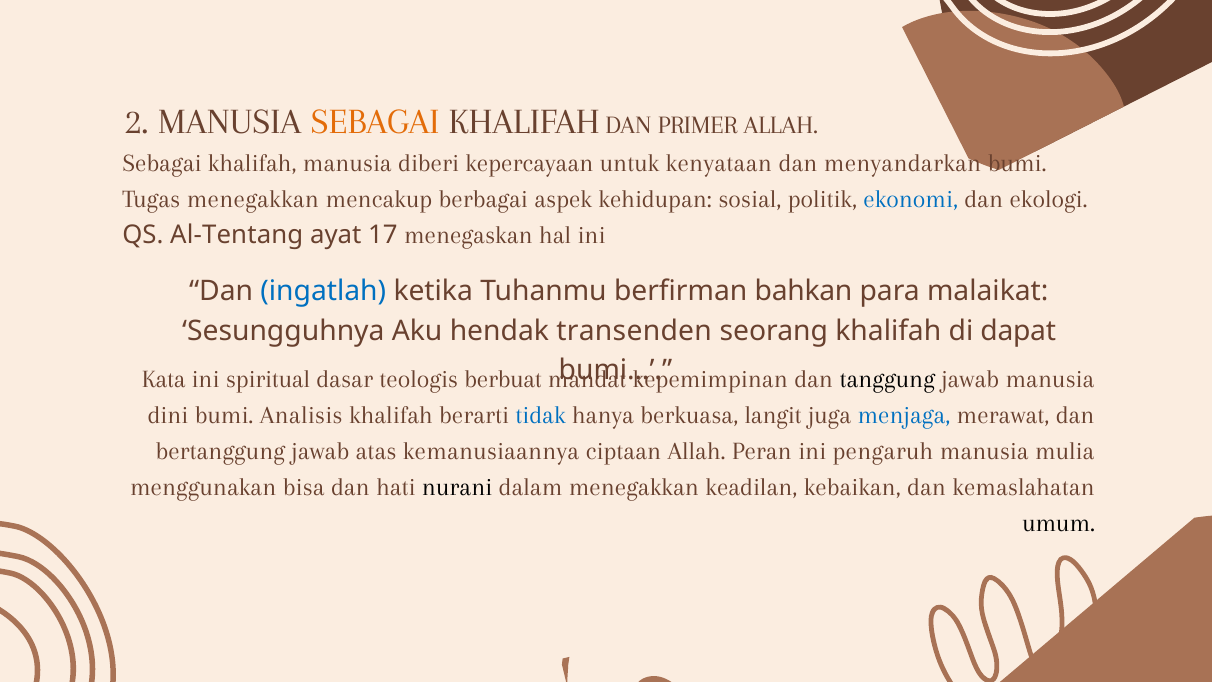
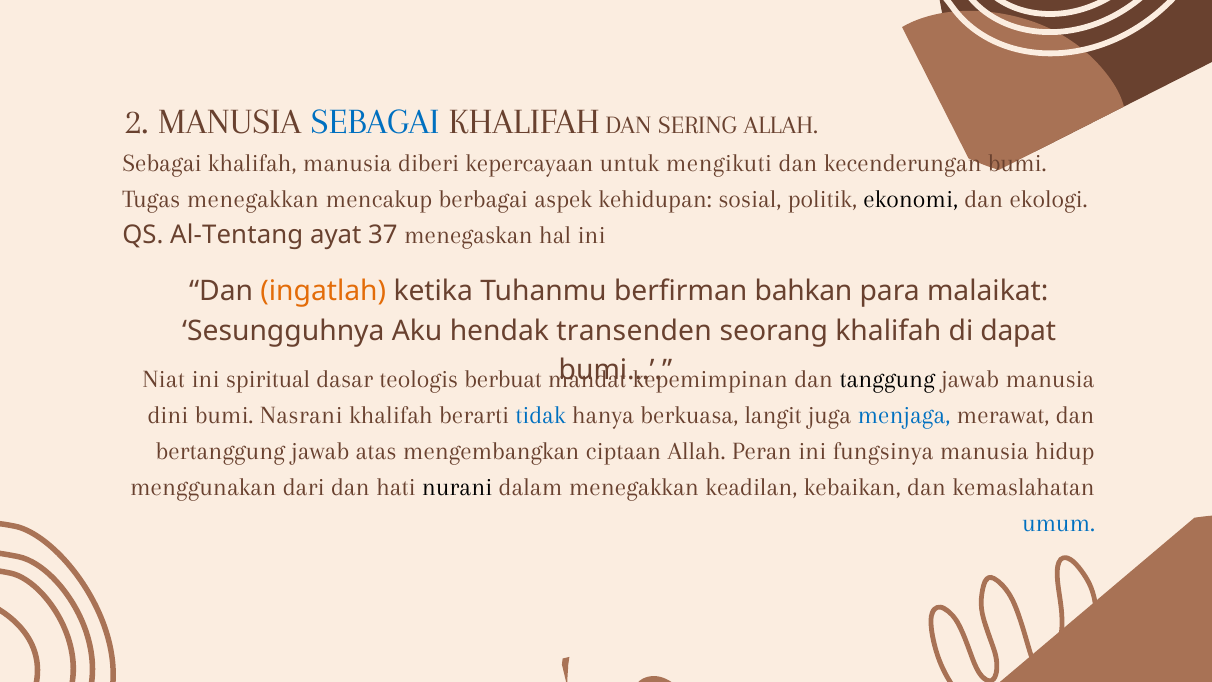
SEBAGAI colour: orange -> blue (375, 122)
PRIMER: PRIMER -> SERING (697, 125)
kenyataan: kenyataan -> mengikuti (719, 163)
menyandarkan: menyandarkan -> kecenderungan (903, 163)
ekonomi colour: blue -> black (911, 199)
17: 17 -> 37 (383, 235)
ingatlah colour: blue -> orange (323, 291)
Kata: Kata -> Niat (164, 379)
Analisis: Analisis -> Nasrani (301, 415)
kemanusiaannya: kemanusiaannya -> mengembangkan (491, 451)
pengaruh: pengaruh -> fungsinya (883, 451)
mulia: mulia -> hidup (1065, 451)
bisa: bisa -> dari (304, 487)
umum colour: black -> blue (1059, 523)
